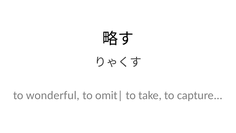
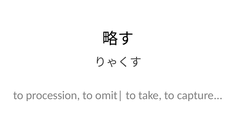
wonderful: wonderful -> procession (53, 95)
